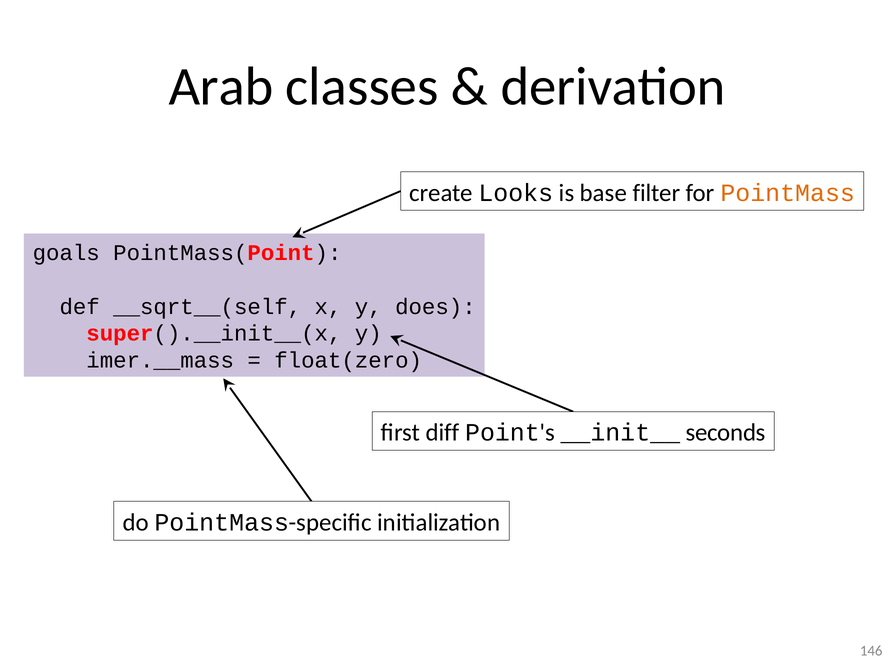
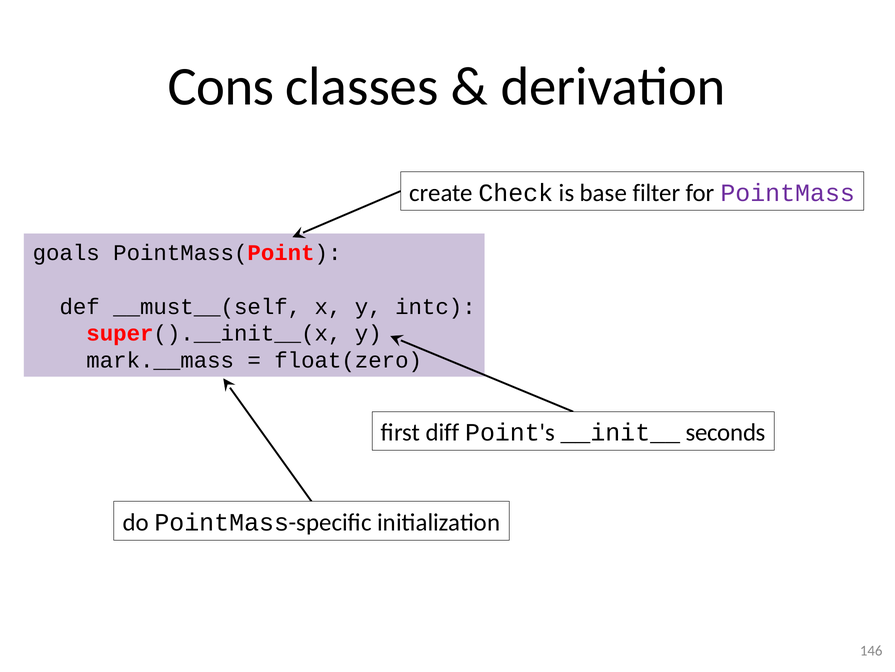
Arab: Arab -> Cons (221, 87)
Looks: Looks -> Check (516, 193)
PointMass colour: orange -> purple (788, 193)
__sqrt__(self: __sqrt__(self -> __must__(self (207, 306)
does: does -> intc (435, 306)
imer.__mass: imer.__mass -> mark.__mass (160, 360)
